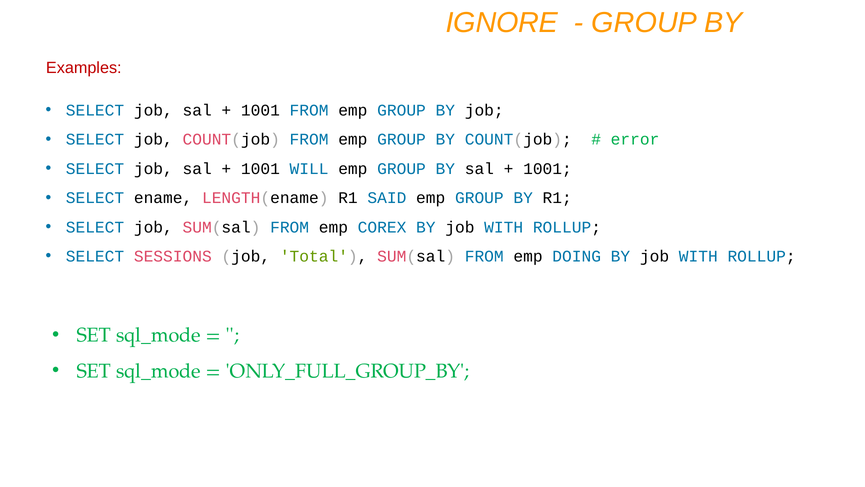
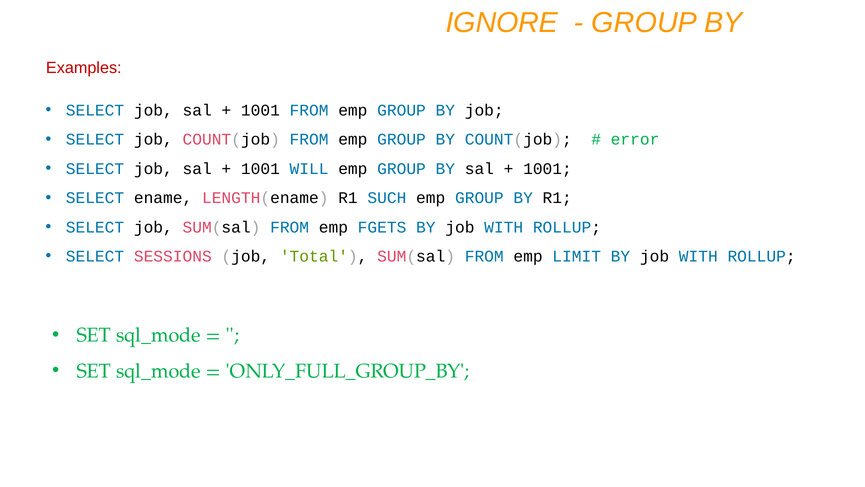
SAID: SAID -> SUCH (387, 198)
COREX: COREX -> FGETS (382, 227)
DOING: DOING -> LIMIT (577, 256)
